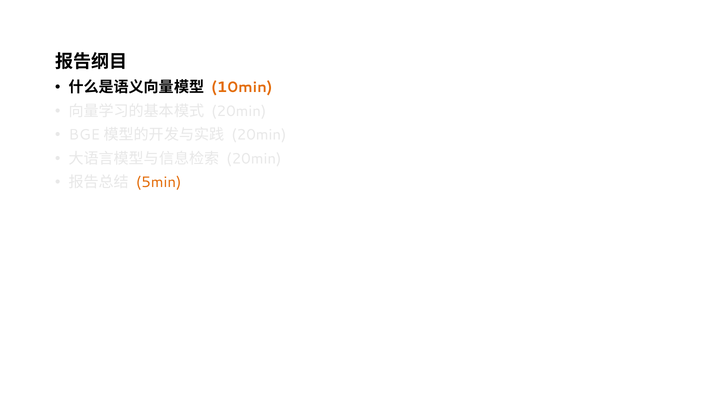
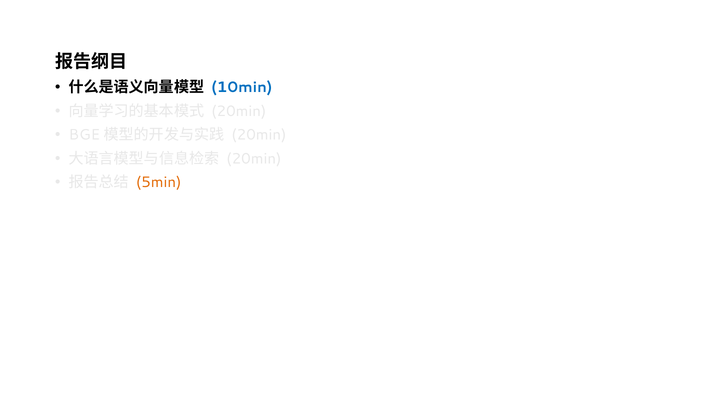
10min colour: orange -> blue (242, 87)
